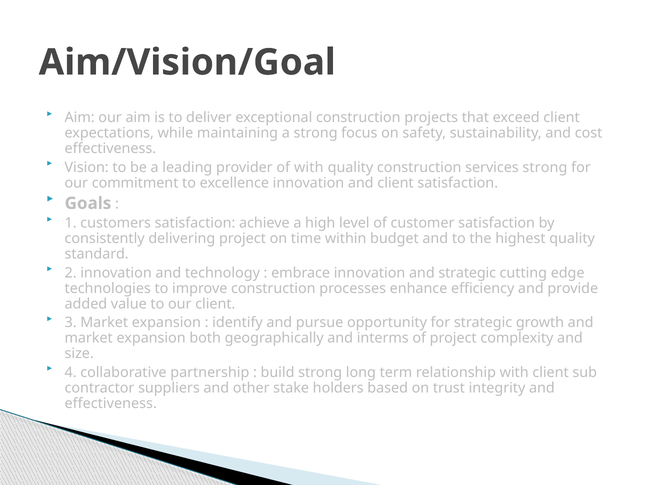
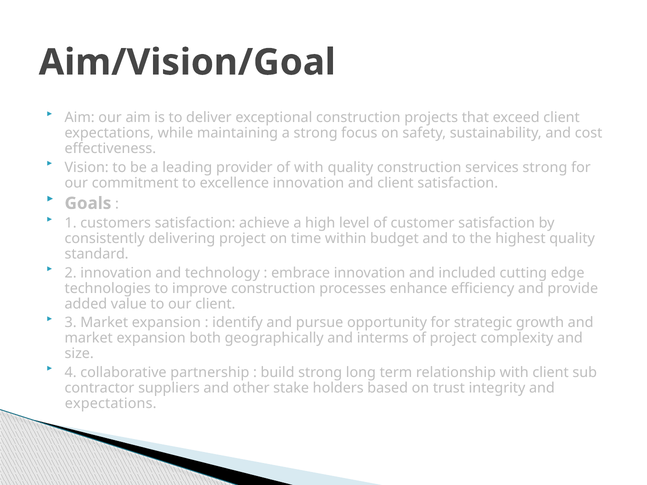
and strategic: strategic -> included (467, 273)
effectiveness: effectiveness -> expectations (111, 404)
